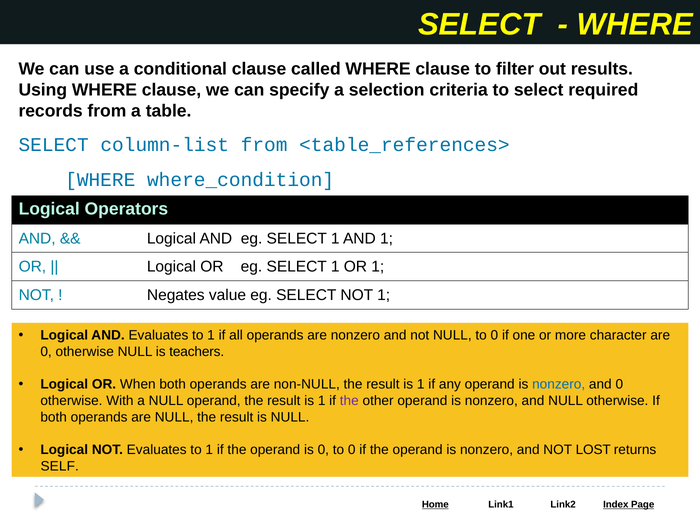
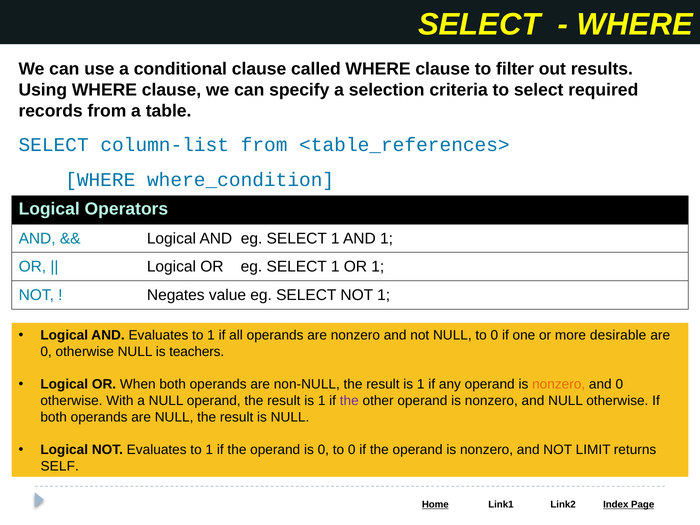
character: character -> desirable (618, 335)
nonzero colour: blue -> orange (559, 384)
LOST: LOST -> LIMIT (593, 450)
